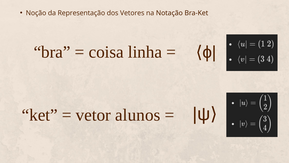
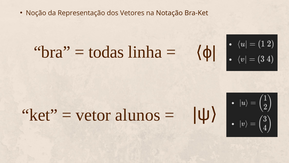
coisa: coisa -> todas (106, 52)
